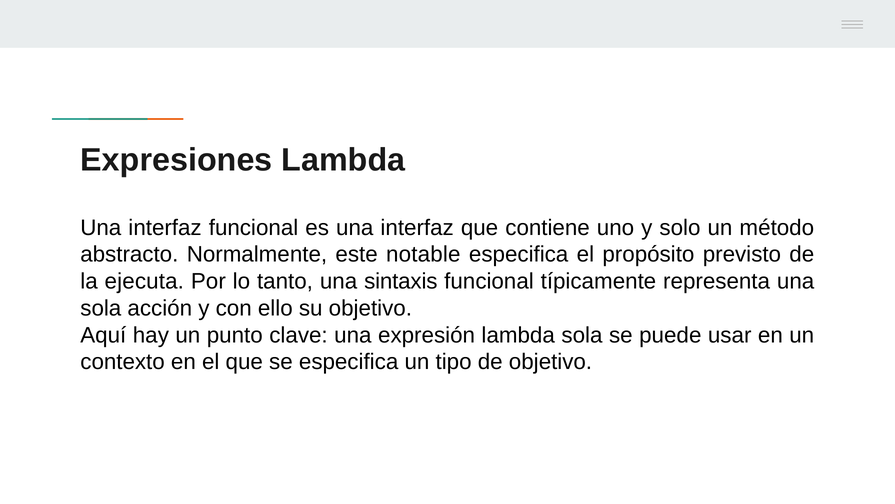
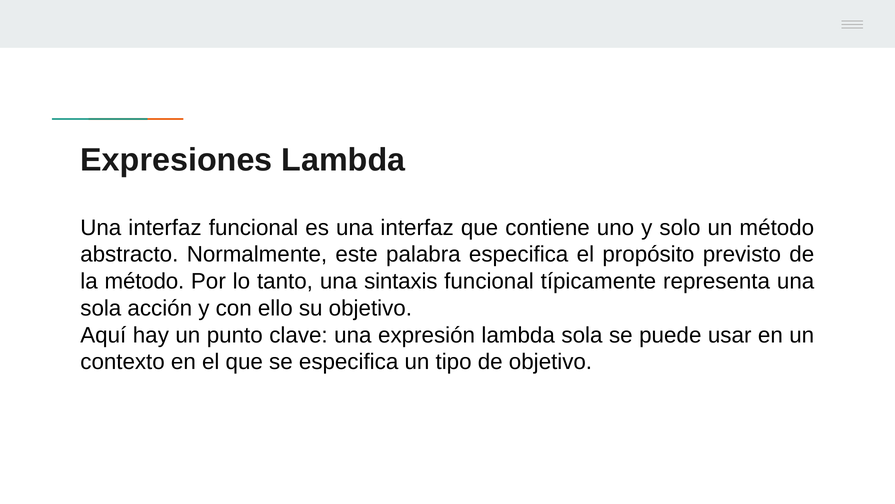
notable: notable -> palabra (423, 254)
la ejecuta: ejecuta -> método (144, 281)
